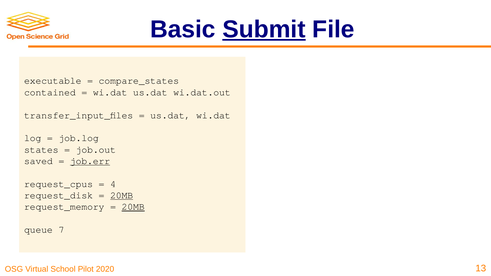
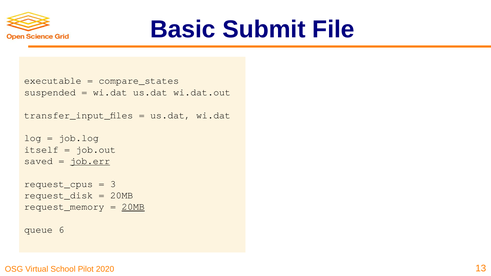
Submit underline: present -> none (264, 29)
contained: contained -> suspended (50, 92)
states: states -> itself (41, 150)
4: 4 -> 3 (113, 184)
20MB underline: present -> none (122, 196)
7: 7 -> 6 (61, 230)
